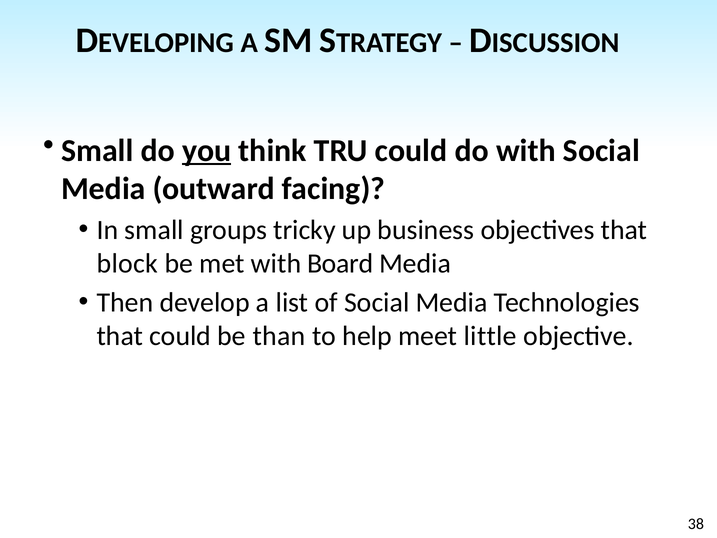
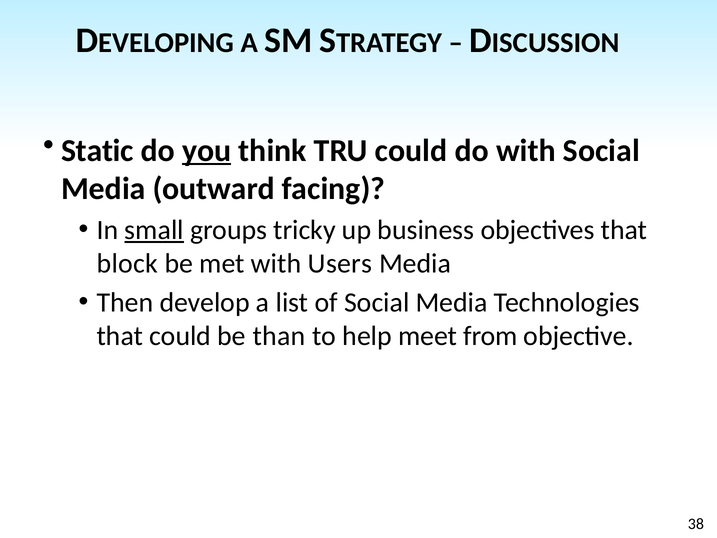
Small: Small -> Static (97, 150)
small underline: none -> present (154, 230)
Board: Board -> Users (340, 263)
little: little -> from (490, 336)
